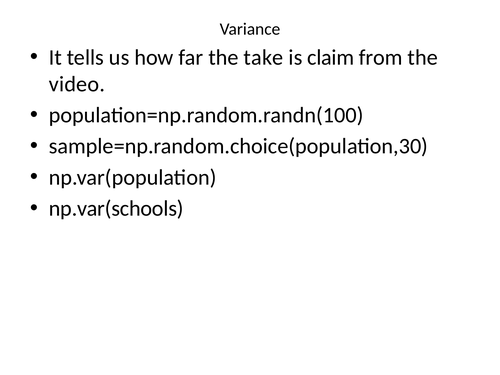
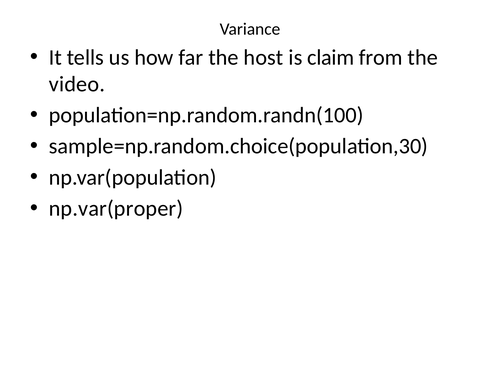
take: take -> host (263, 57)
np.var(schools: np.var(schools -> np.var(proper (116, 209)
